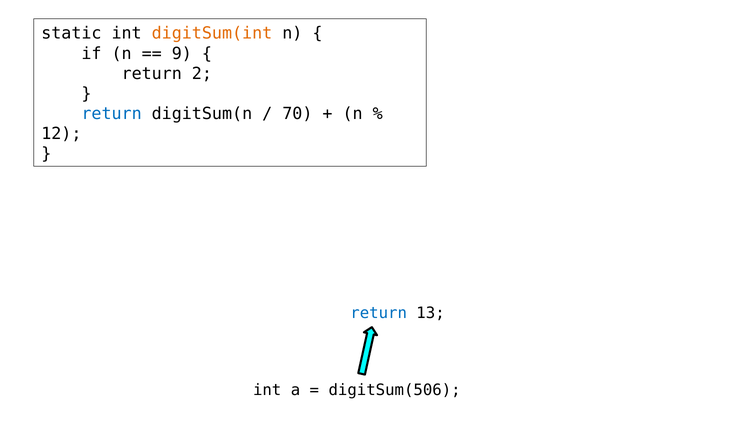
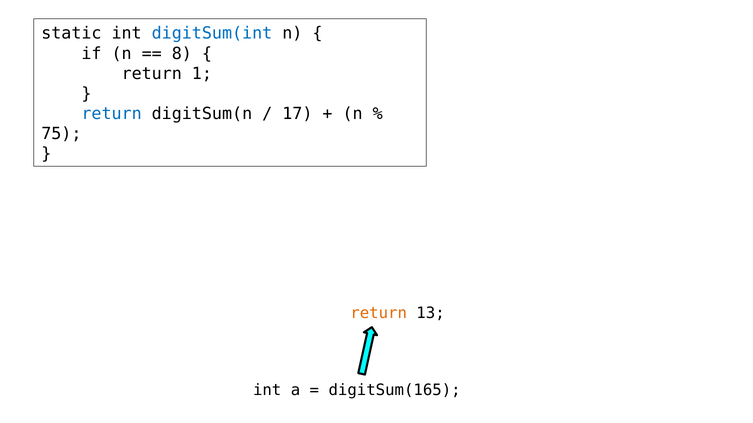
digitSum(int colour: orange -> blue (212, 33)
9: 9 -> 8 (182, 54)
2: 2 -> 1 (202, 74)
70: 70 -> 17 (297, 114)
12: 12 -> 75 (61, 134)
return colour: blue -> orange (379, 314)
digitSum(506: digitSum(506 -> digitSum(165 (395, 391)
